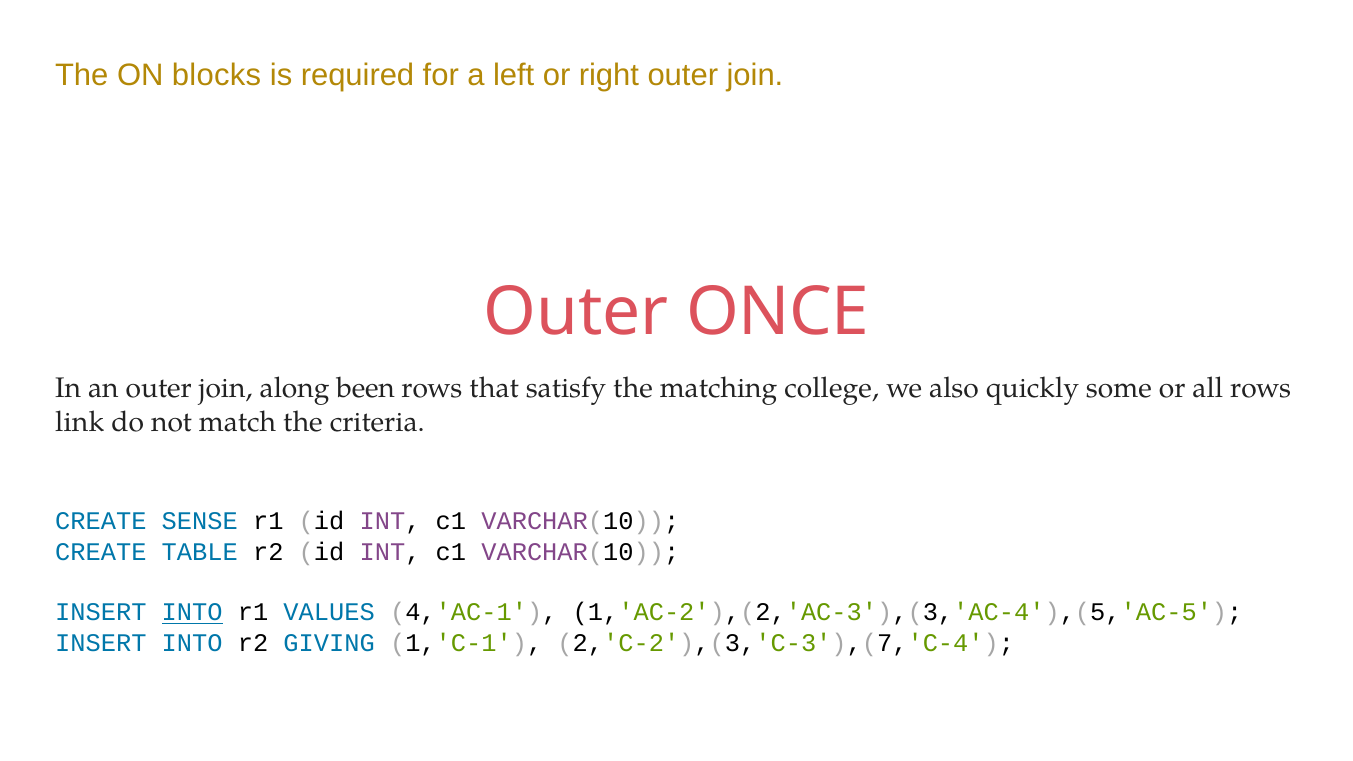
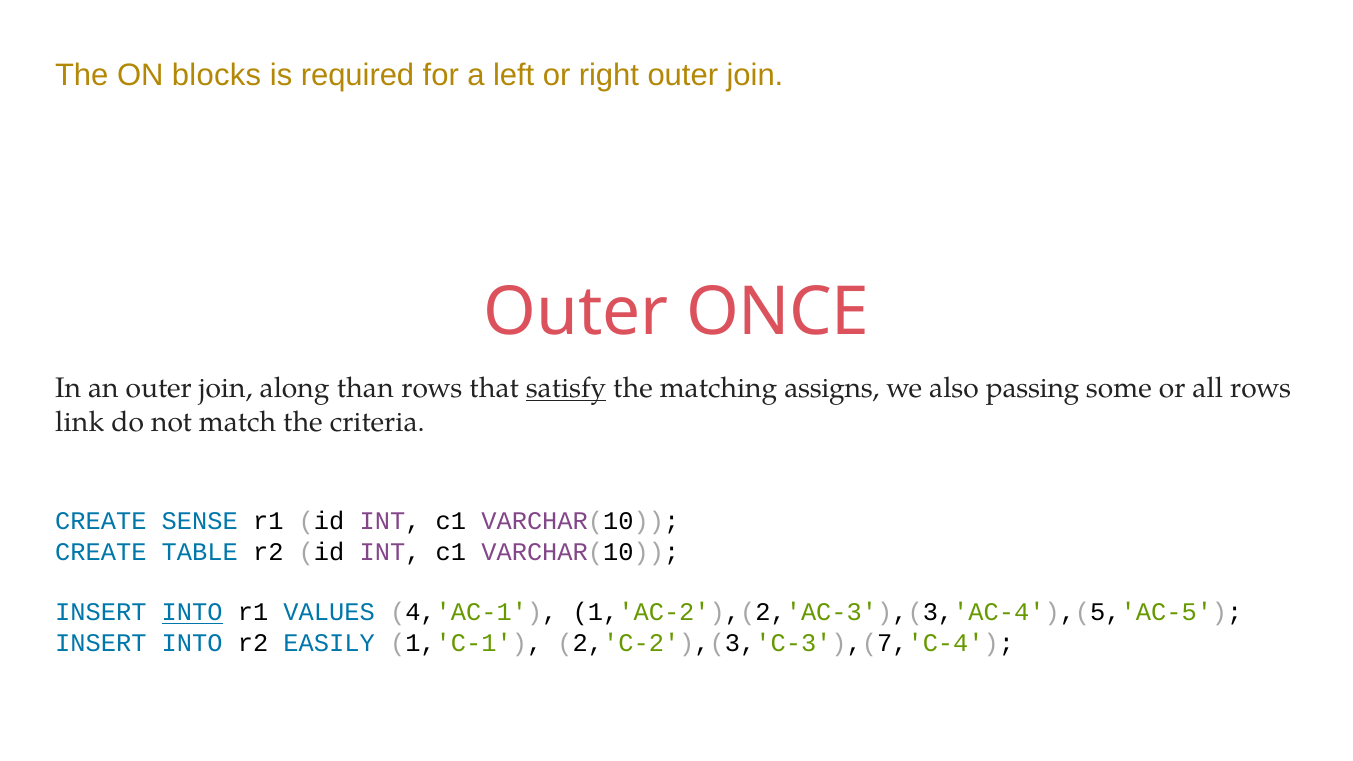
been: been -> than (365, 388)
satisfy underline: none -> present (566, 388)
college: college -> assigns (832, 388)
quickly: quickly -> passing (1033, 388)
GIVING: GIVING -> EASILY (329, 643)
